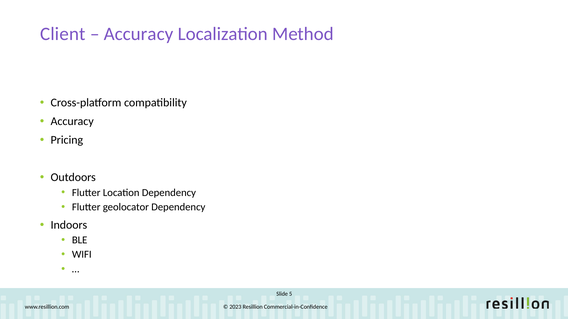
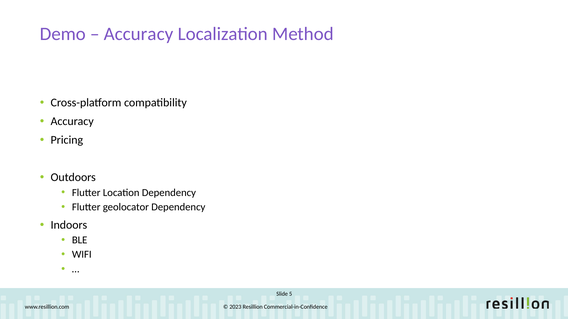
Client: Client -> Demo (63, 34)
